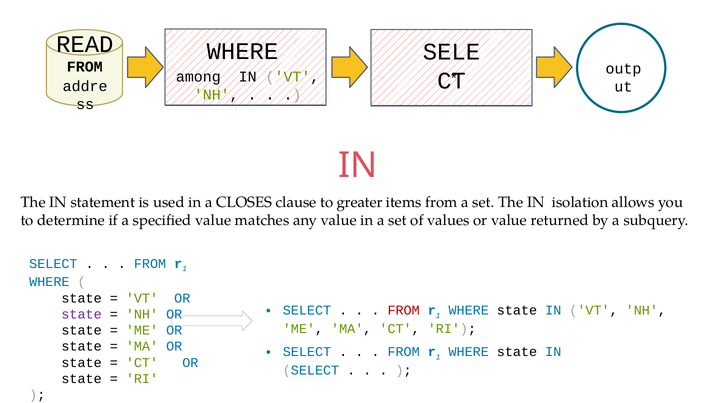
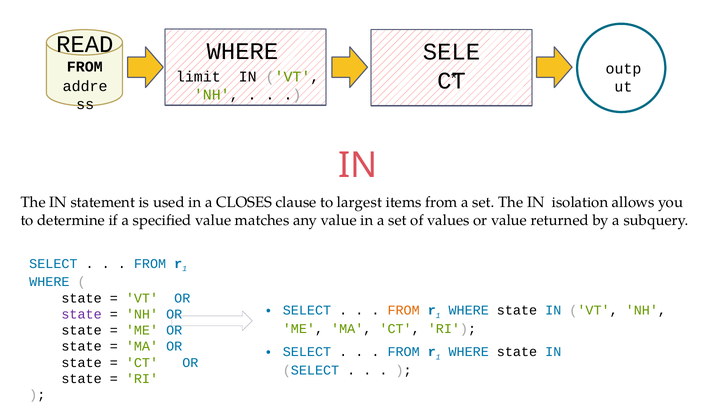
among: among -> limit (198, 77)
greater: greater -> largest (359, 202)
FROM colour: red -> orange (404, 310)
